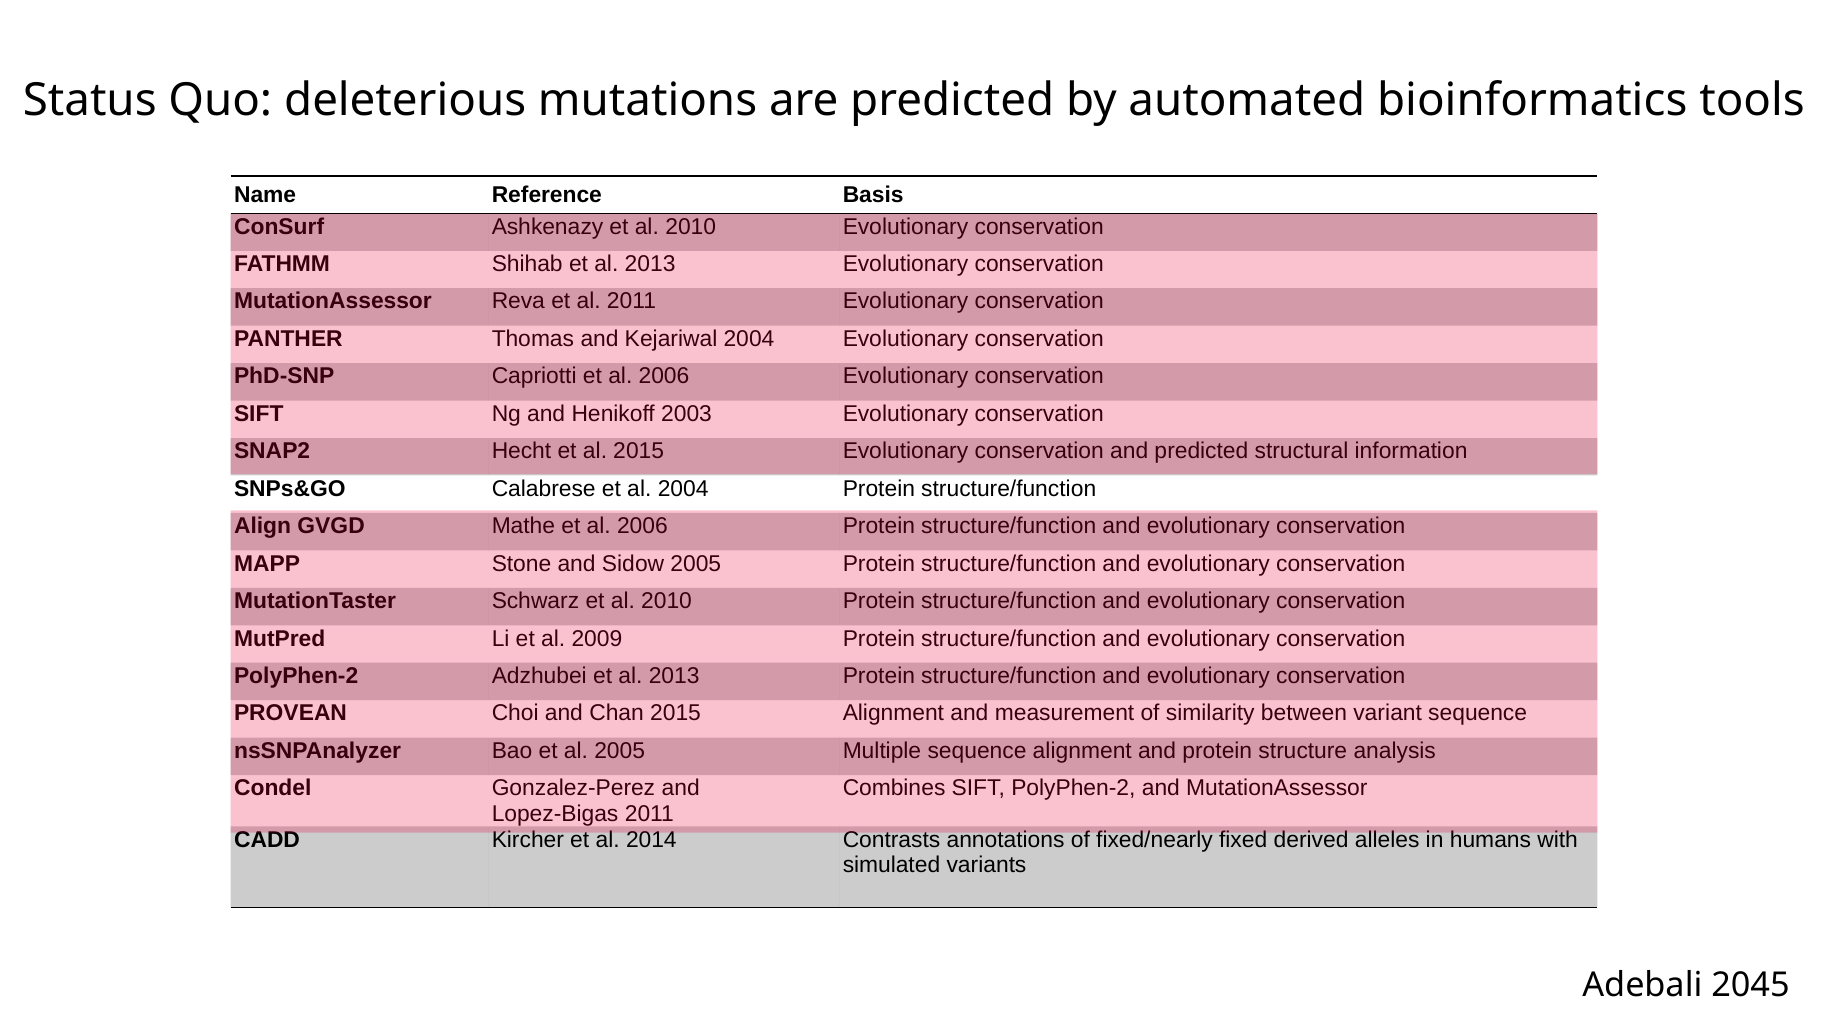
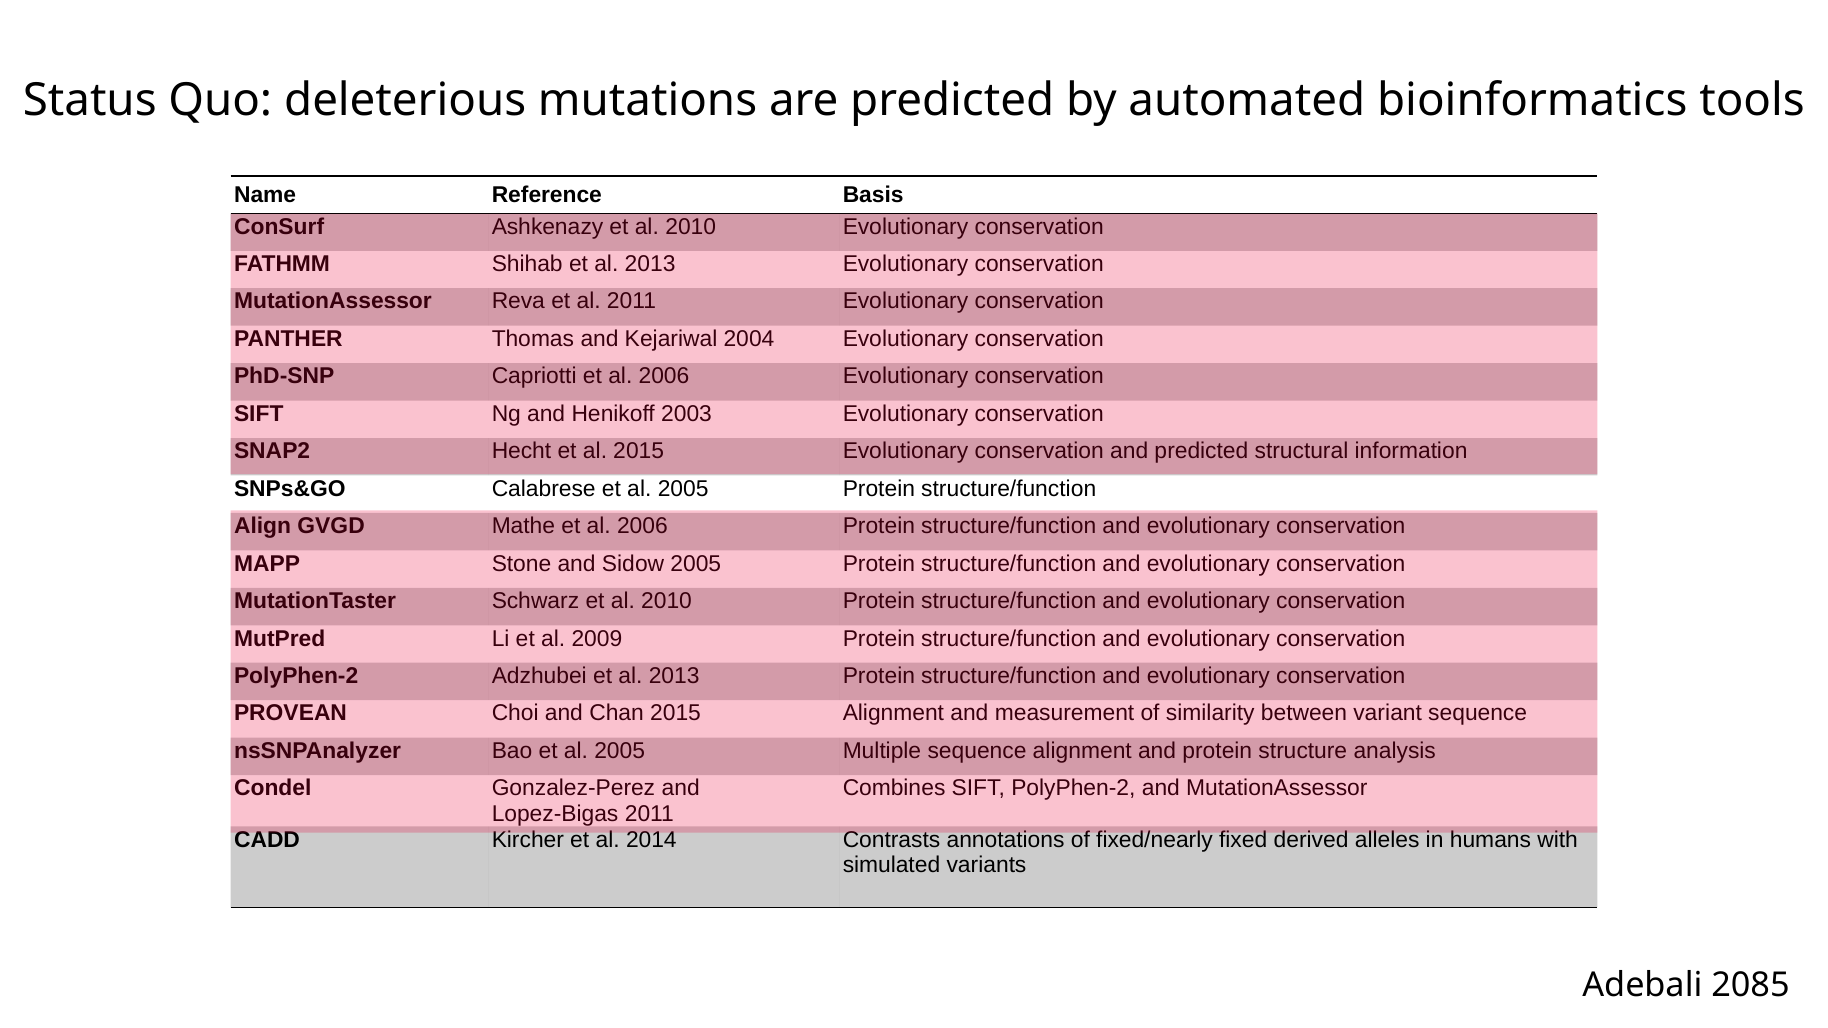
Calabrese et al 2004: 2004 -> 2005 (683, 489)
2045: 2045 -> 2085 (1751, 985)
